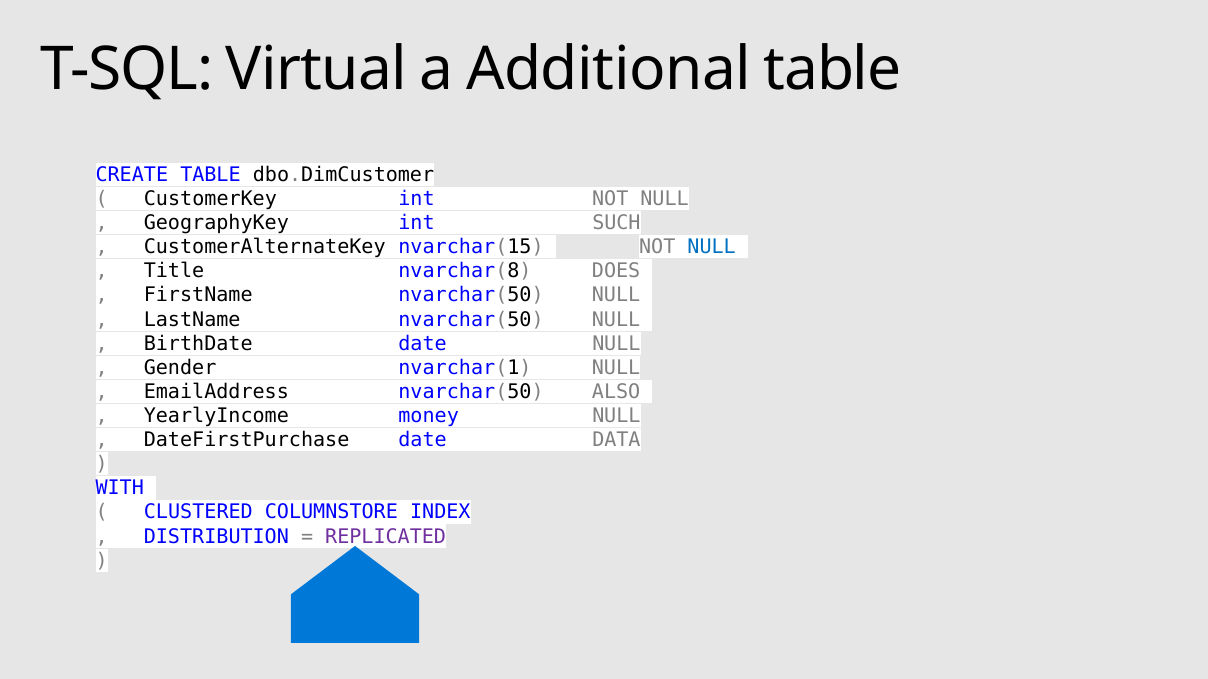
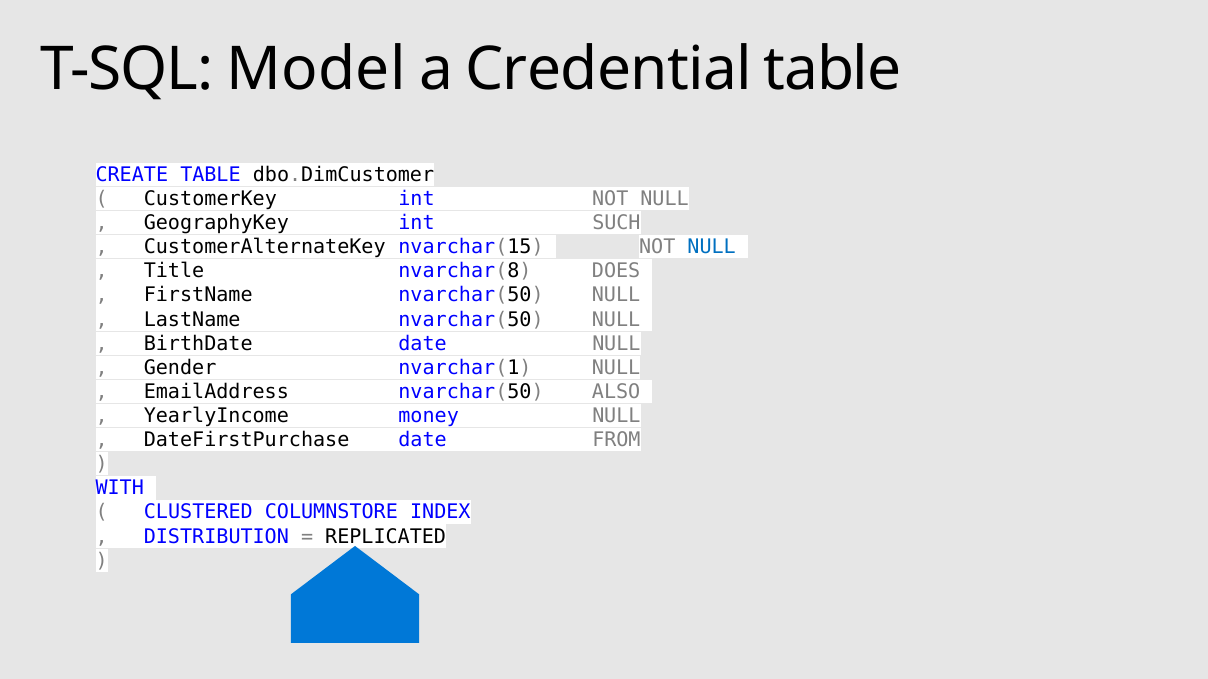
Virtual: Virtual -> Model (316, 70)
Additional: Additional -> Credential (609, 70)
DATA: DATA -> FROM (616, 440)
REPLICATED colour: purple -> black (386, 537)
